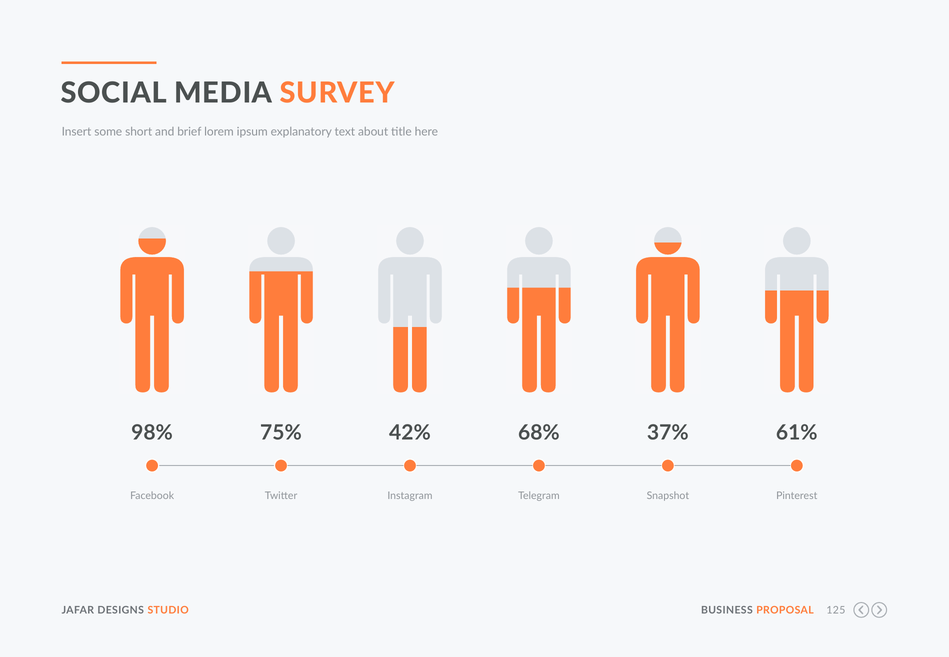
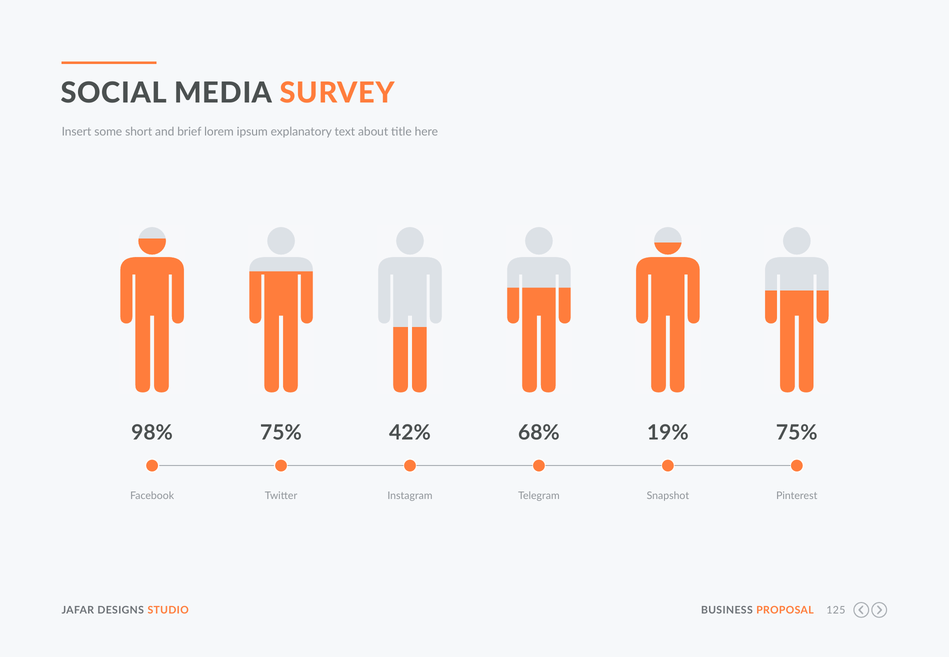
37%: 37% -> 19% (668, 433)
61%: 61% -> 75% (797, 433)
